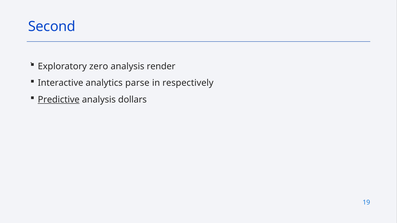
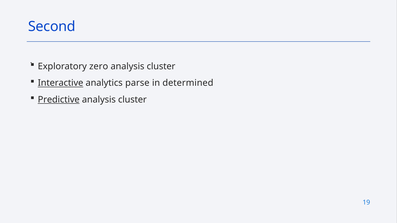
render: render -> cluster (161, 66)
Interactive underline: none -> present (61, 83)
respectively: respectively -> determined (188, 83)
dollars: dollars -> cluster (132, 100)
